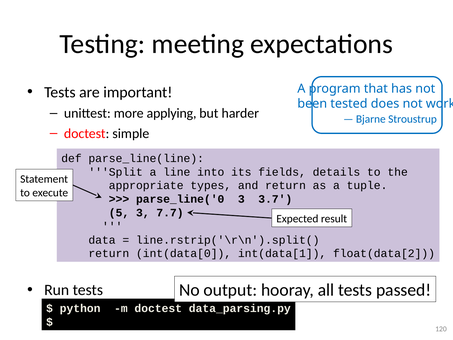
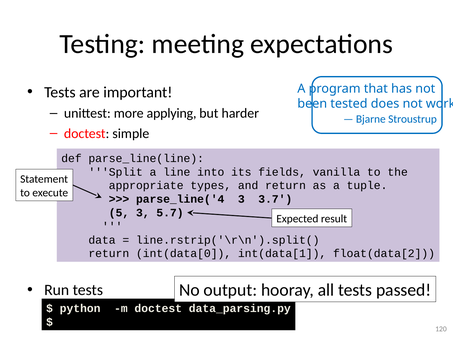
details: details -> vanilla (336, 172)
parse_line('0: parse_line('0 -> parse_line('4 (180, 199)
7.7: 7.7 -> 5.7 (170, 213)
